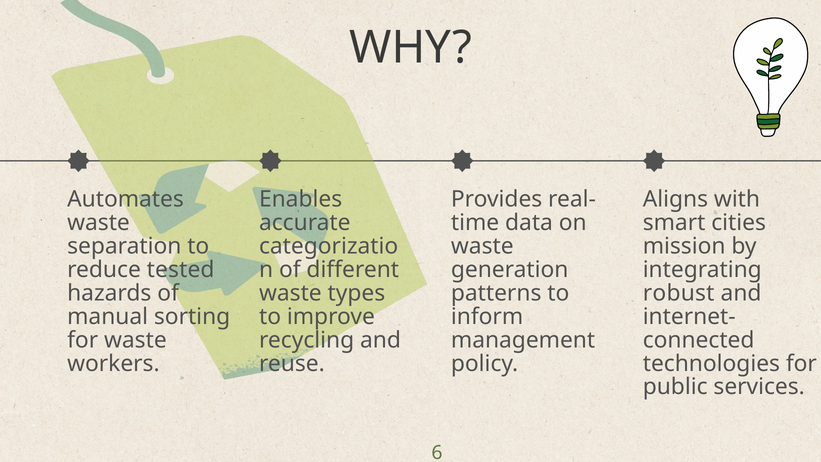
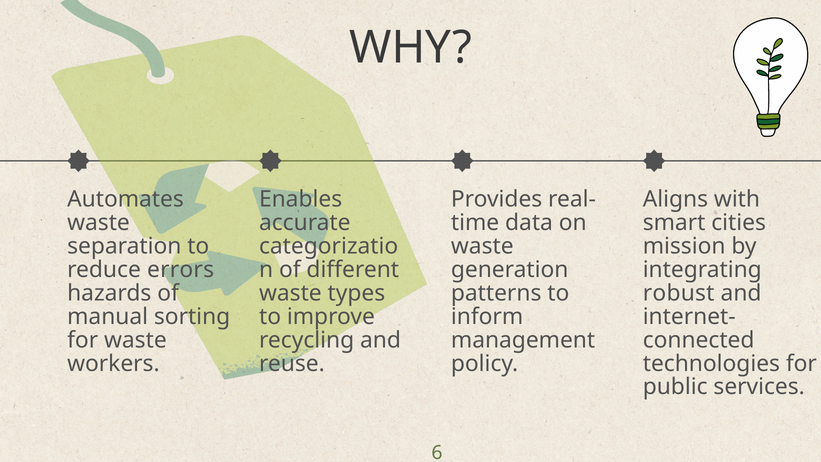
tested: tested -> errors (181, 269)
